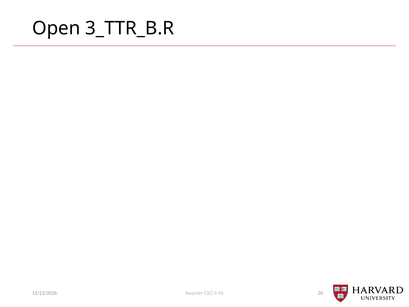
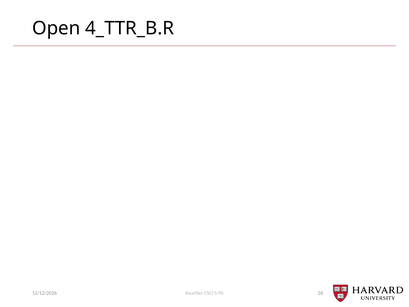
3_TTR_B.R: 3_TTR_B.R -> 4_TTR_B.R (130, 28)
